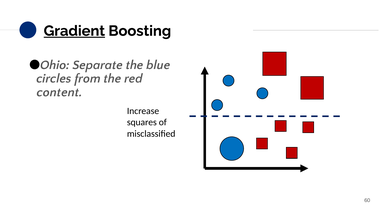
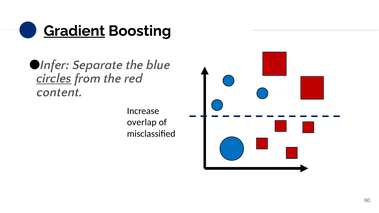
Ohio: Ohio -> Infer (55, 65)
circles underline: none -> present (54, 79)
squares: squares -> overlap (142, 122)
